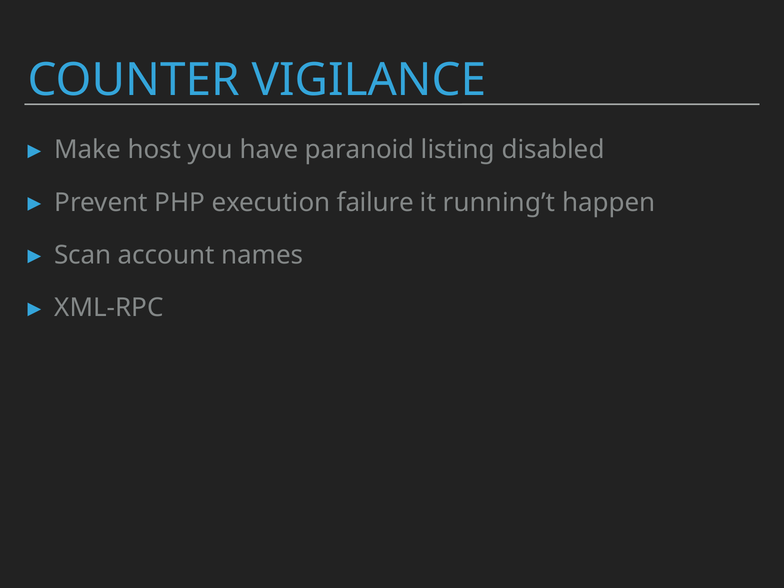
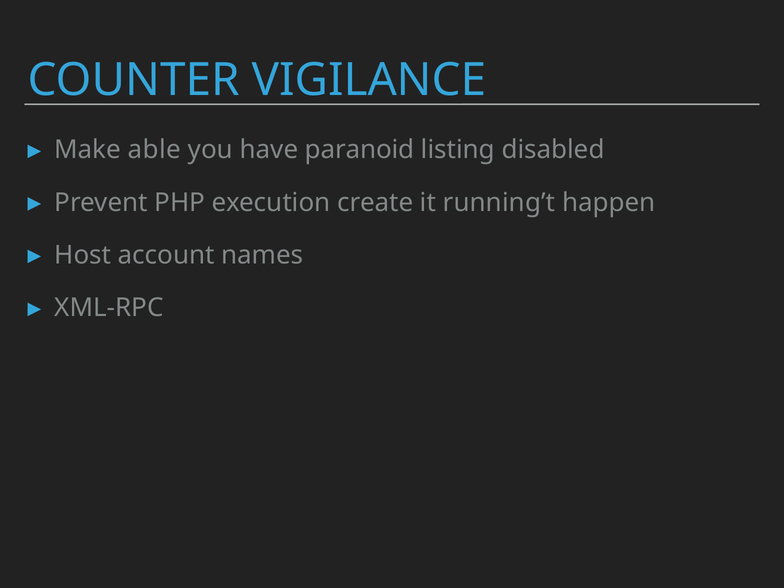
host: host -> able (154, 150)
failure: failure -> create (375, 203)
Scan: Scan -> Host (83, 255)
